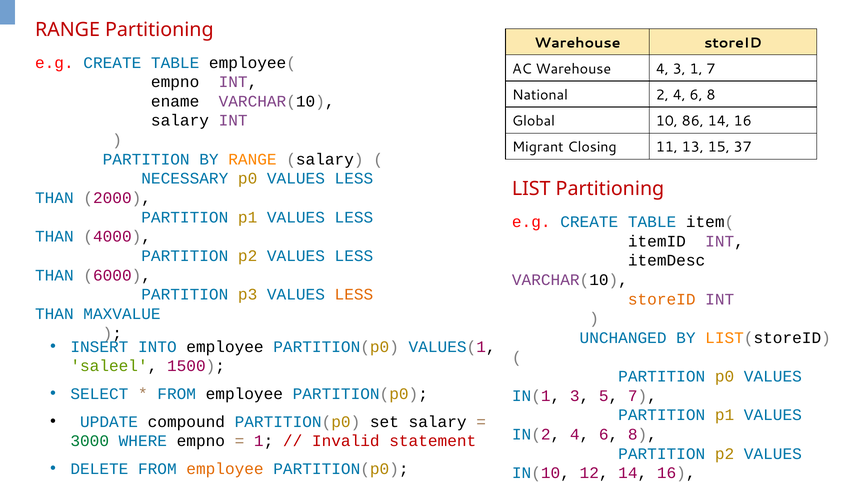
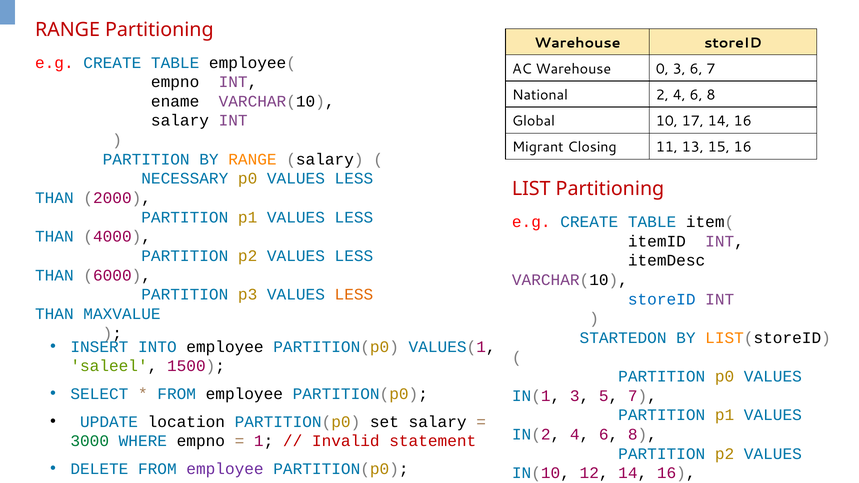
Warehouse 4: 4 -> 0 (662, 69)
3 1: 1 -> 6 (696, 69)
10 86: 86 -> 17 (693, 121)
15 37: 37 -> 16 (743, 147)
storeID colour: orange -> blue (662, 299)
UNCHANGED: UNCHANGED -> STARTEDON (623, 338)
compound: compound -> location (186, 422)
employee colour: orange -> purple (225, 469)
